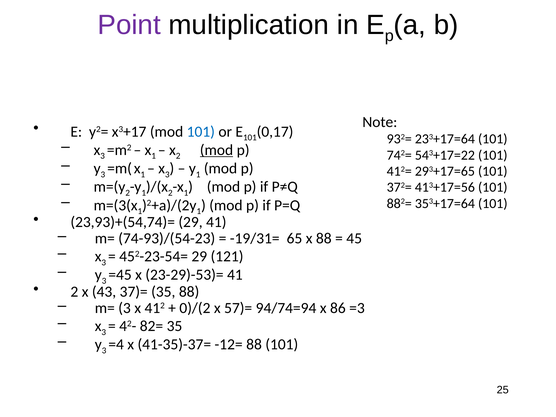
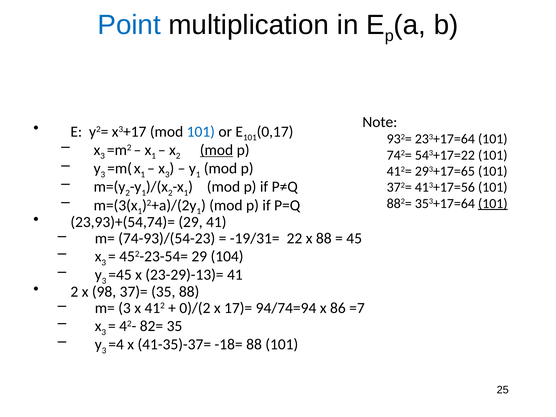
Point colour: purple -> blue (129, 25)
101 underline: none -> present (493, 204)
65: 65 -> 22 (294, 238)
121: 121 -> 104 (227, 256)
23-29)-53)=: 23-29)-53)= -> 23-29)-13)= (184, 275)
43: 43 -> 98 (104, 292)
57)=: 57)= -> 17)= (238, 308)
=3: =3 -> =7 (357, 308)
-12=: -12= -> -18= (229, 344)
